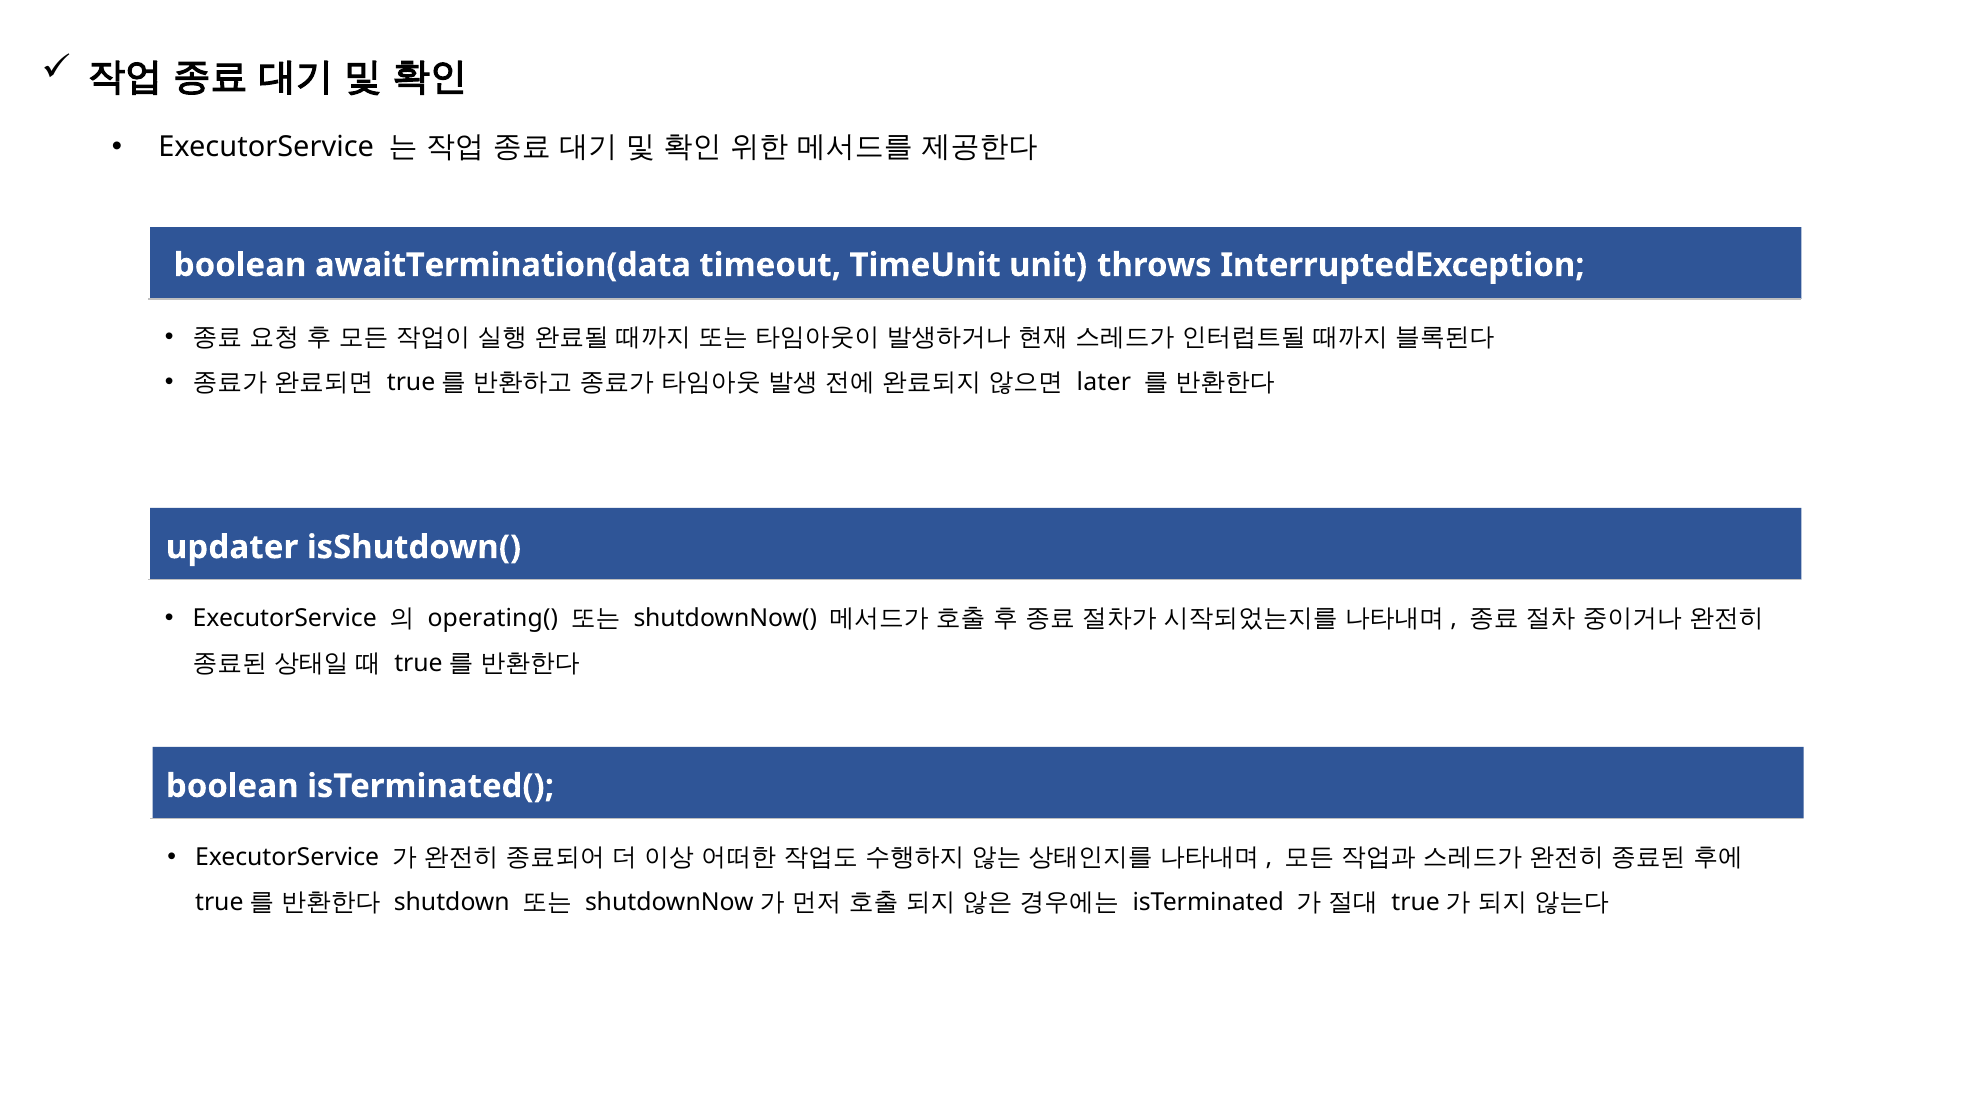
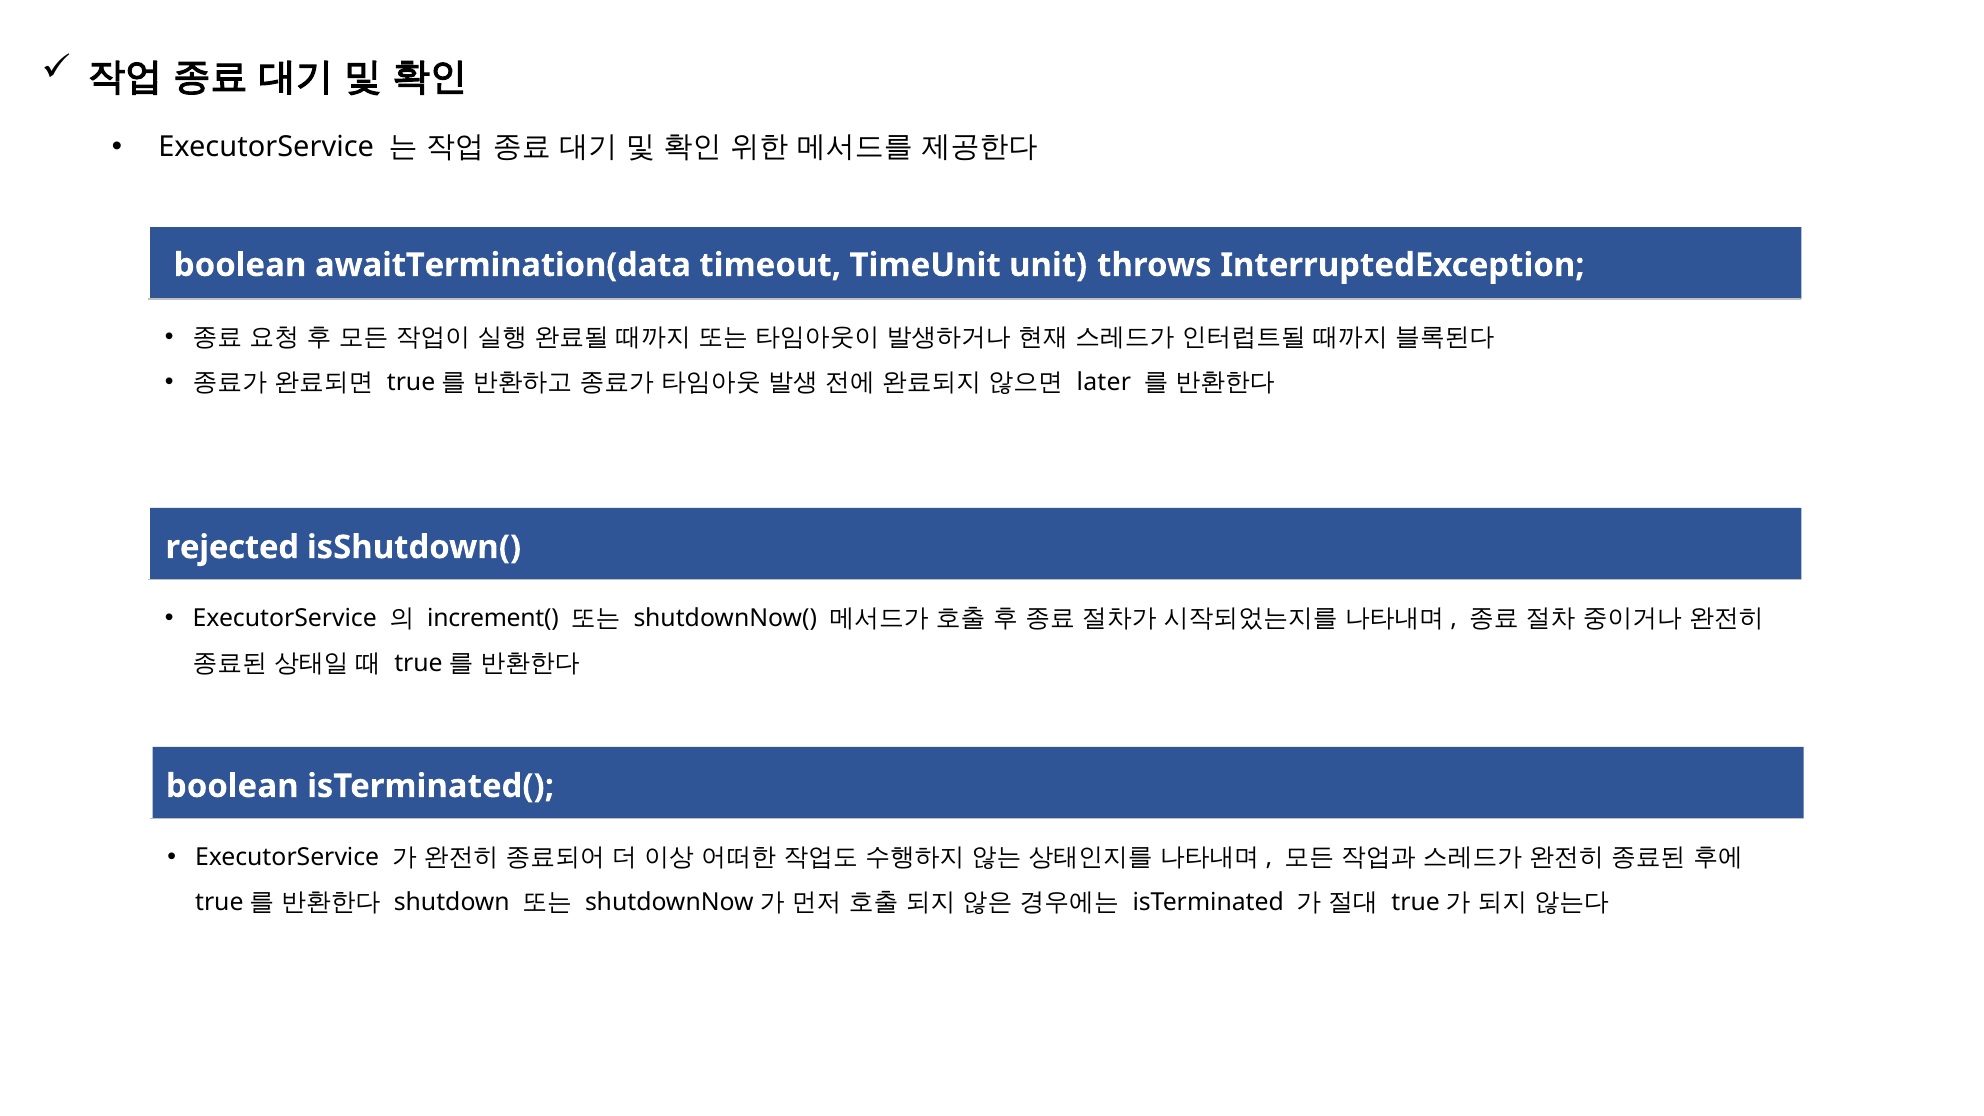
updater: updater -> rejected (232, 547)
operating(: operating( -> increment( (493, 618)
